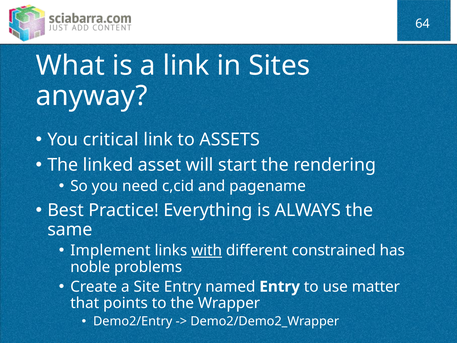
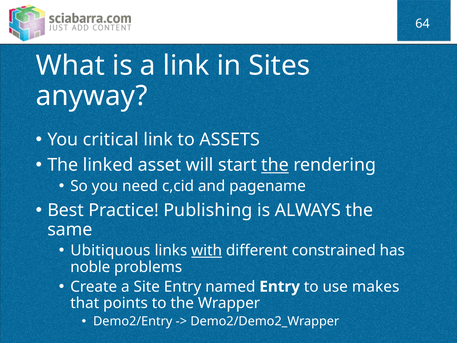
the underline: none -> present (275, 165)
Everything: Everything -> Publishing (208, 210)
Implement: Implement -> Ubitiquous (110, 250)
matter: matter -> makes (376, 286)
